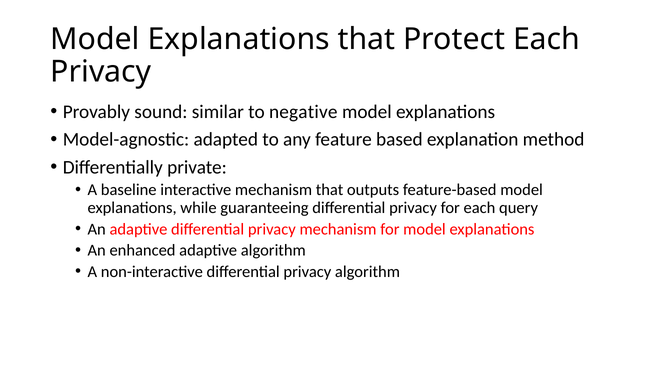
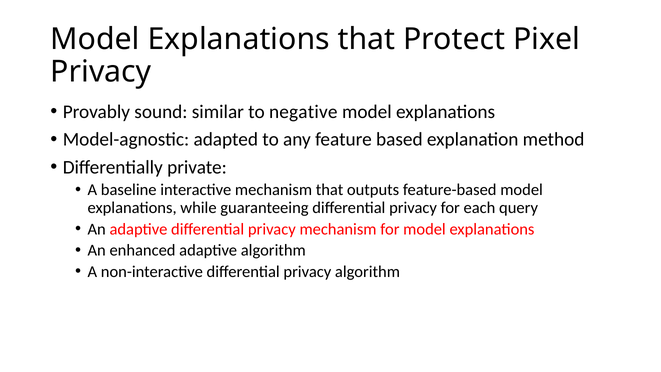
Protect Each: Each -> Pixel (547, 39)
